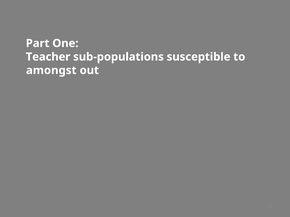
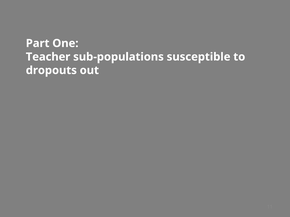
amongst: amongst -> dropouts (51, 70)
